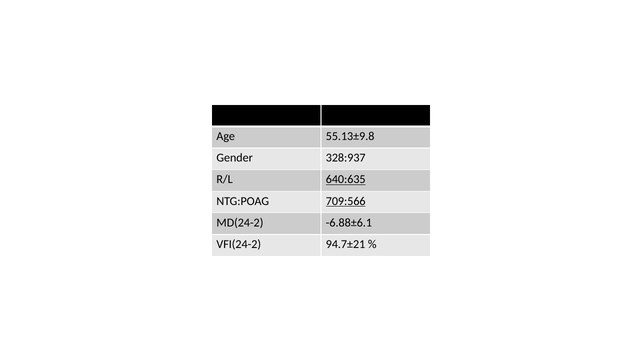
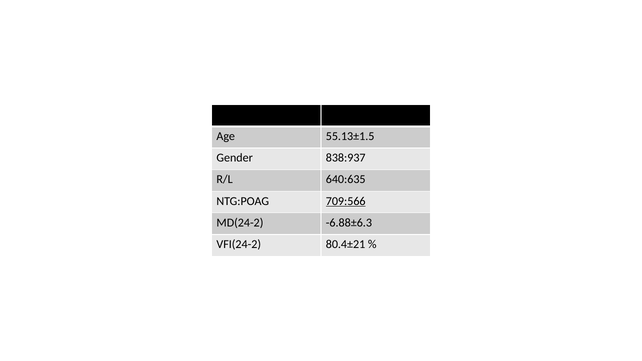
55.13±9.8: 55.13±9.8 -> 55.13±1.5 (350, 136)
328:937: 328:937 -> 838:937 (346, 158)
640:635 underline: present -> none (346, 180)
-6.88±6.1: -6.88±6.1 -> -6.88±6.3 (349, 223)
94.7±21: 94.7±21 -> 80.4±21 (346, 244)
